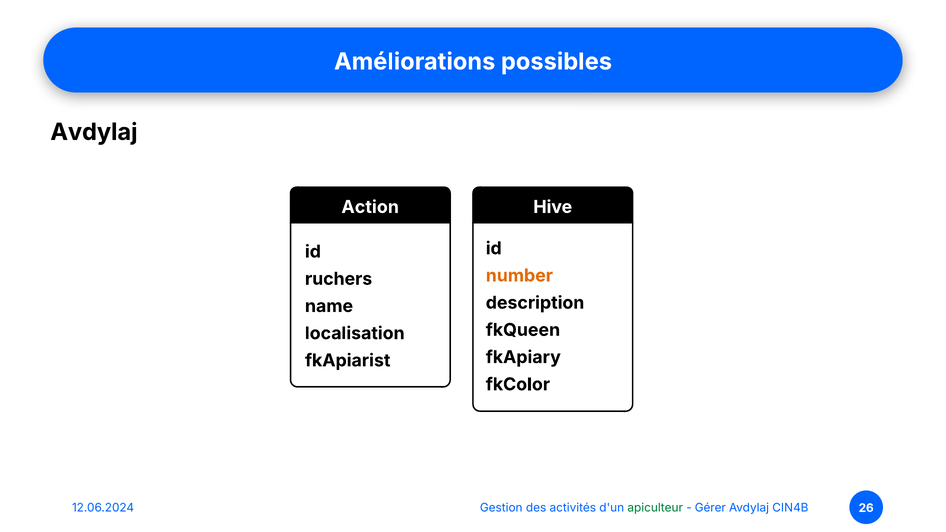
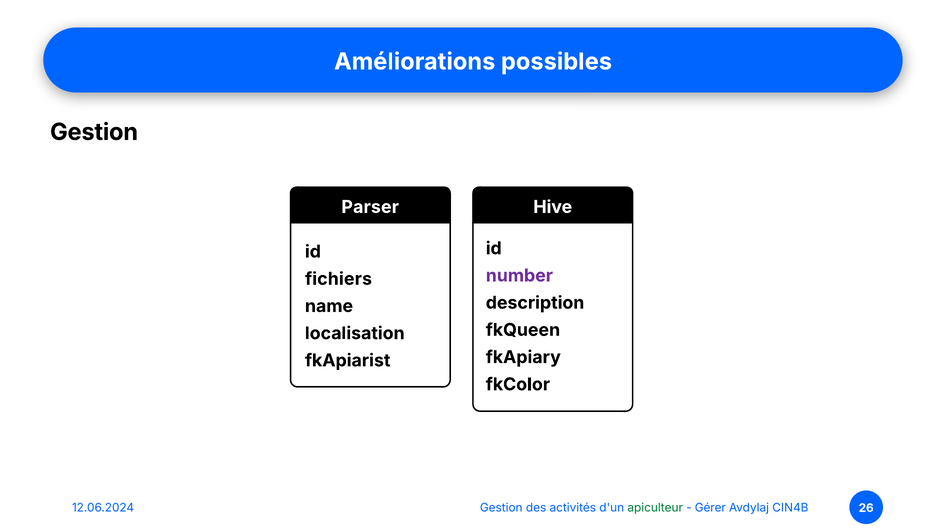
Avdylaj: Avdylaj -> Gestion (94, 132)
Action: Action -> Parser (370, 207)
number colour: orange -> purple (519, 276)
ruchers: ruchers -> fichiers (339, 279)
